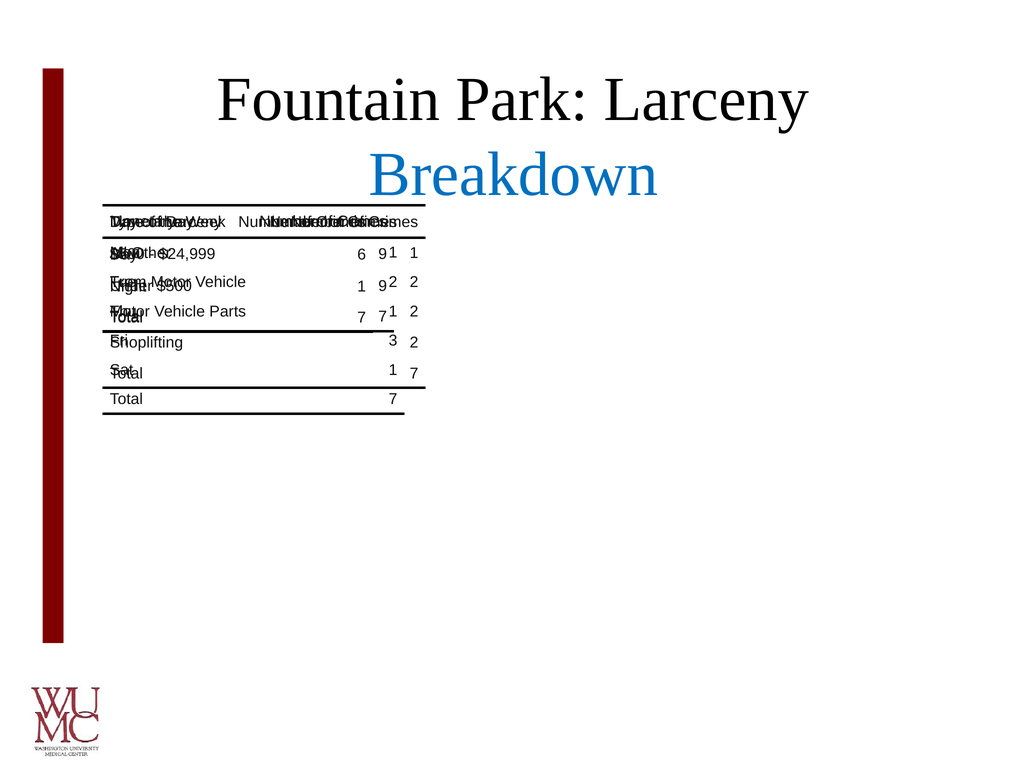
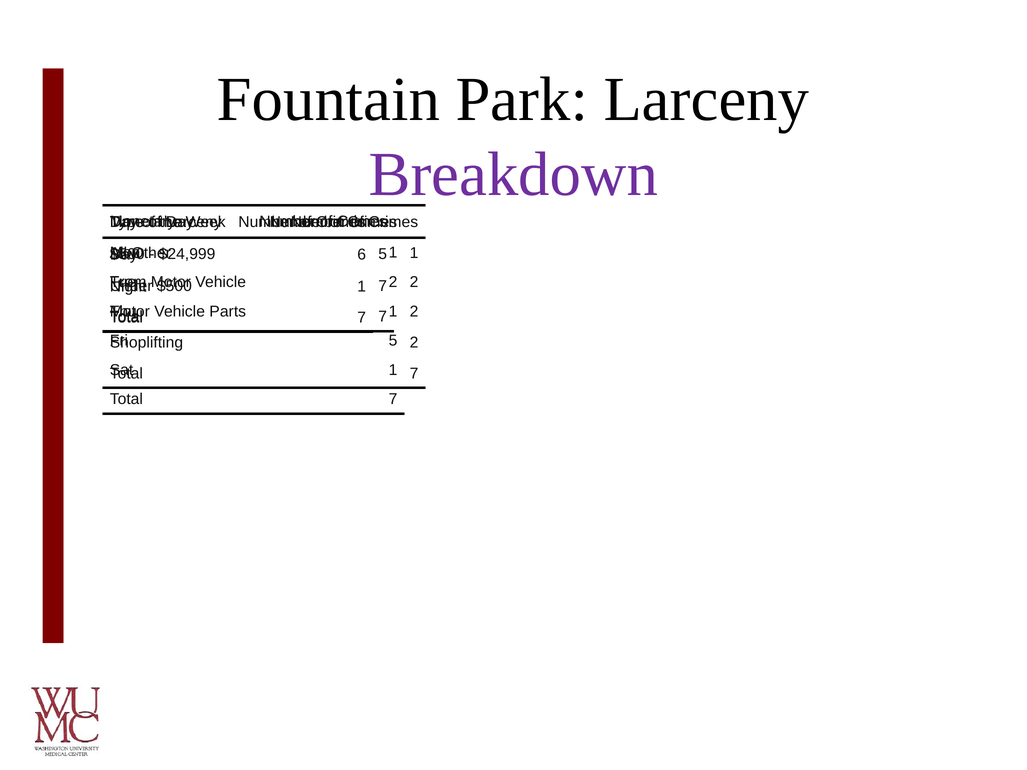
Breakdown colour: blue -> purple (513, 175)
$24,999 9: 9 -> 5 (383, 254)
9: 9 -> 7 (383, 286)
3: 3 -> 5 (393, 341)
